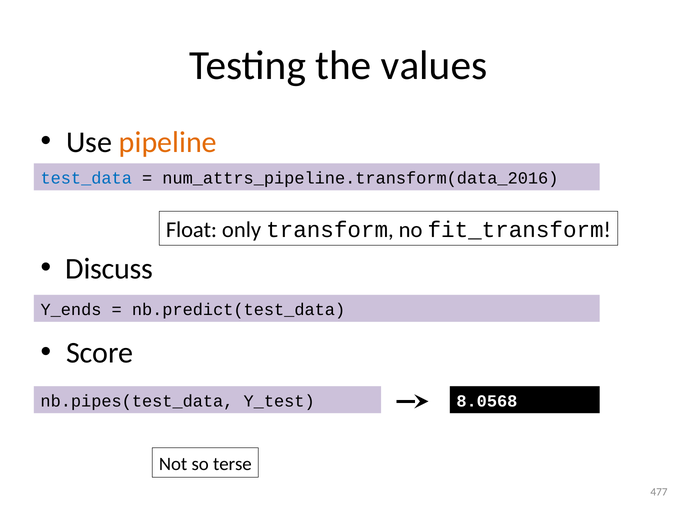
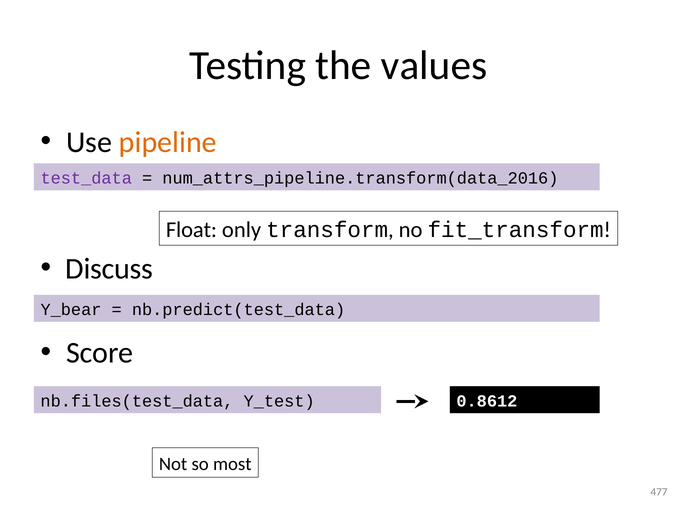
test_data colour: blue -> purple (86, 178)
Y_ends: Y_ends -> Y_bear (71, 309)
nb.pipes(test_data: nb.pipes(test_data -> nb.files(test_data (137, 401)
8.0568: 8.0568 -> 0.8612 (487, 401)
terse: terse -> most (232, 464)
